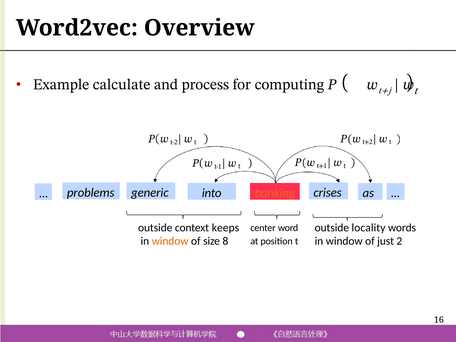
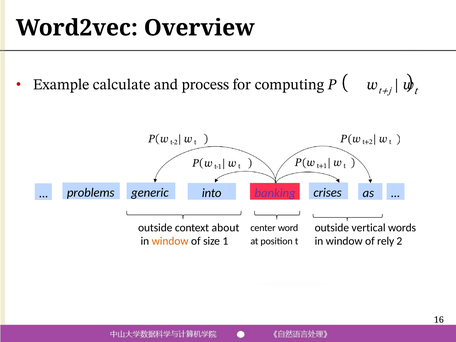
banking colour: orange -> purple (275, 193)
keeps: keeps -> about (226, 228)
locality: locality -> vertical (369, 228)
size 8: 8 -> 1 (225, 241)
just: just -> rely (386, 241)
